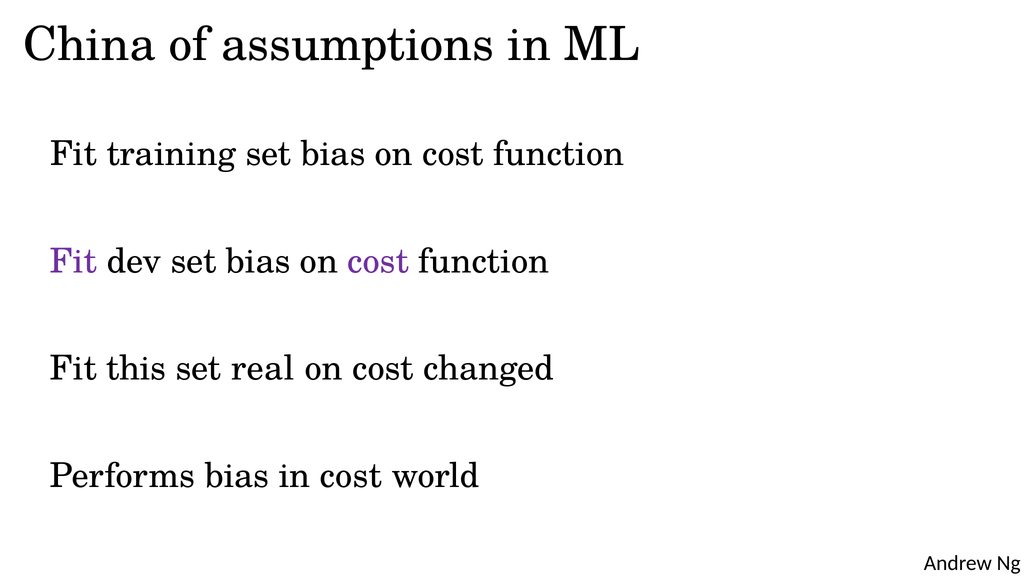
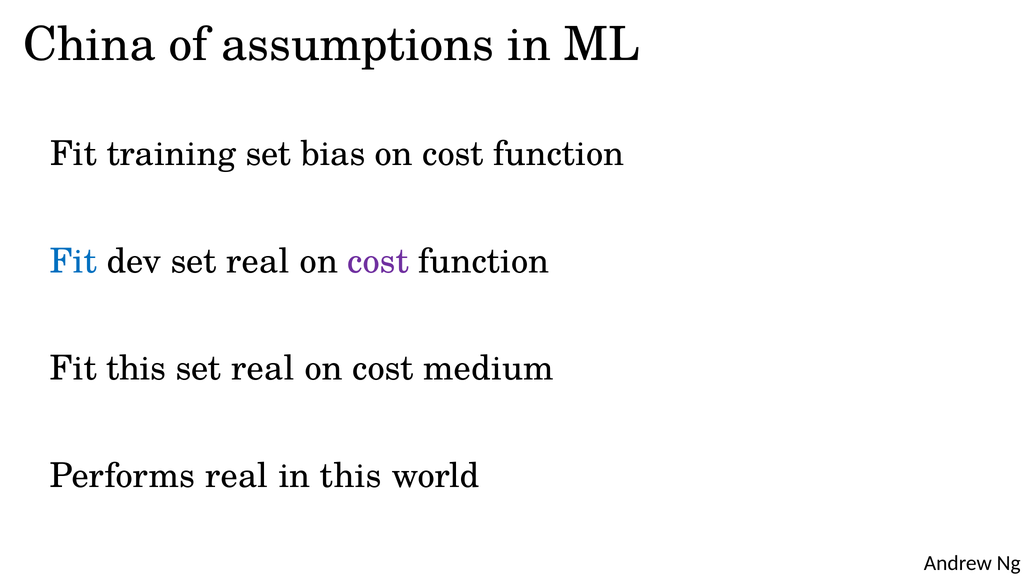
Fit colour: purple -> blue (73, 261)
dev set bias: bias -> real (258, 261)
changed: changed -> medium (488, 368)
Performs bias: bias -> real (237, 476)
in cost: cost -> this (351, 476)
